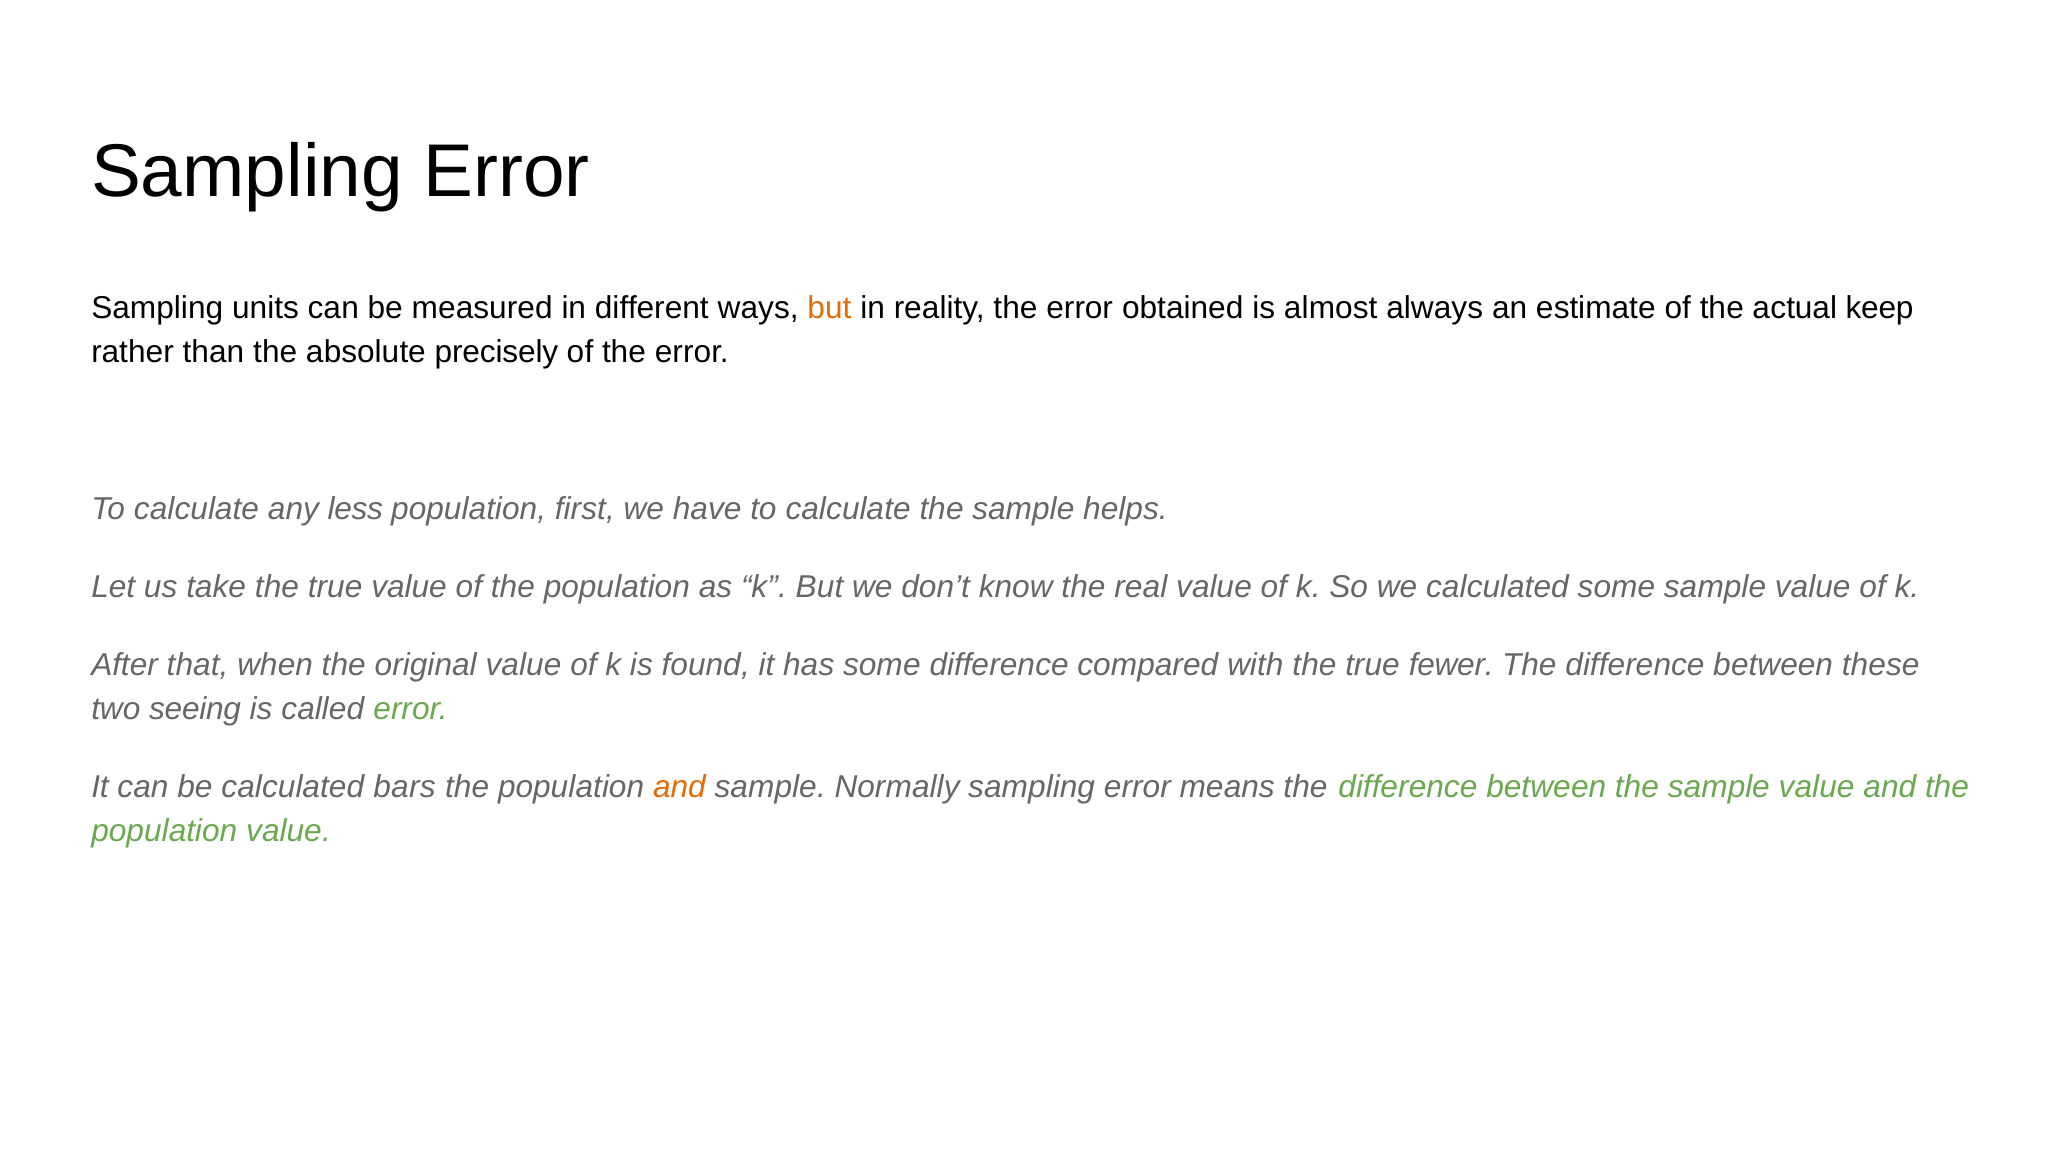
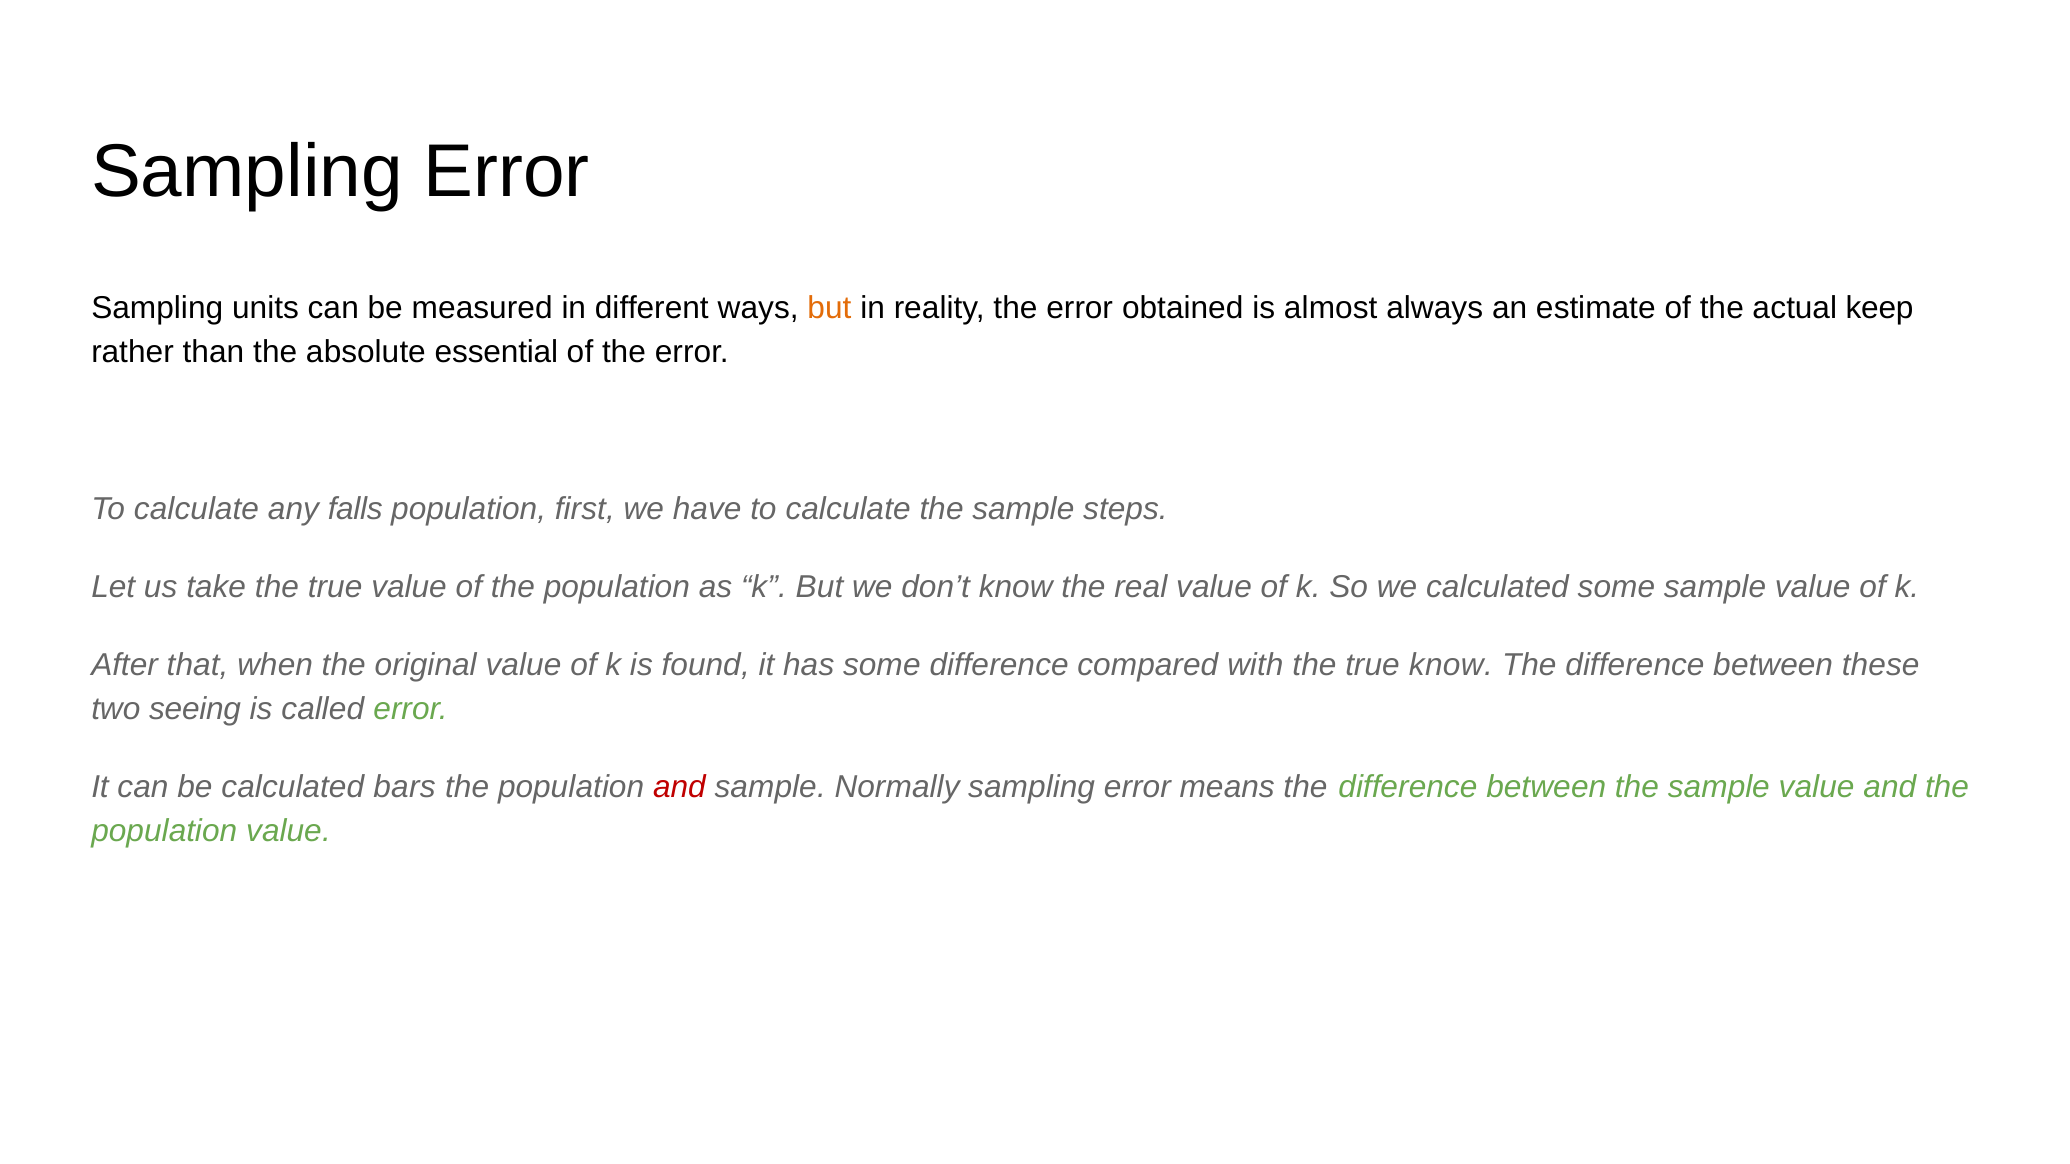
precisely: precisely -> essential (496, 352)
less: less -> falls (355, 509)
helps: helps -> steps (1125, 509)
true fewer: fewer -> know (1451, 665)
and colour: orange -> red (679, 787)
